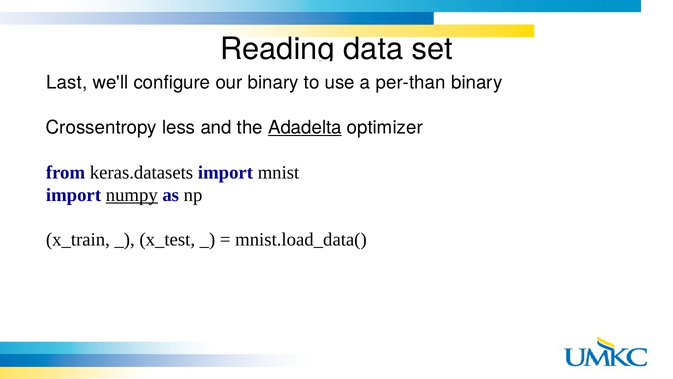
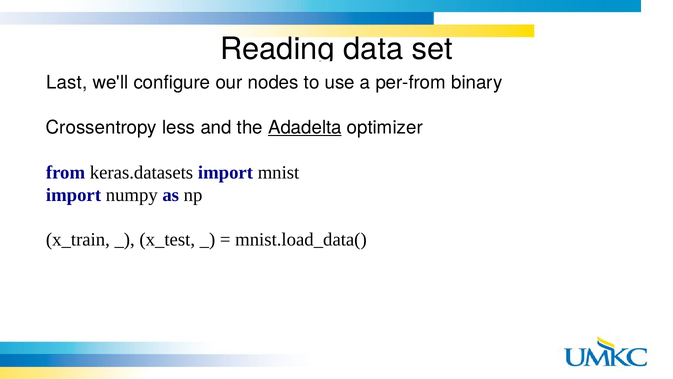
our binary: binary -> nodes (273, 82)
per-than: per-than -> per-from (411, 82)
numpy underline: present -> none (132, 195)
